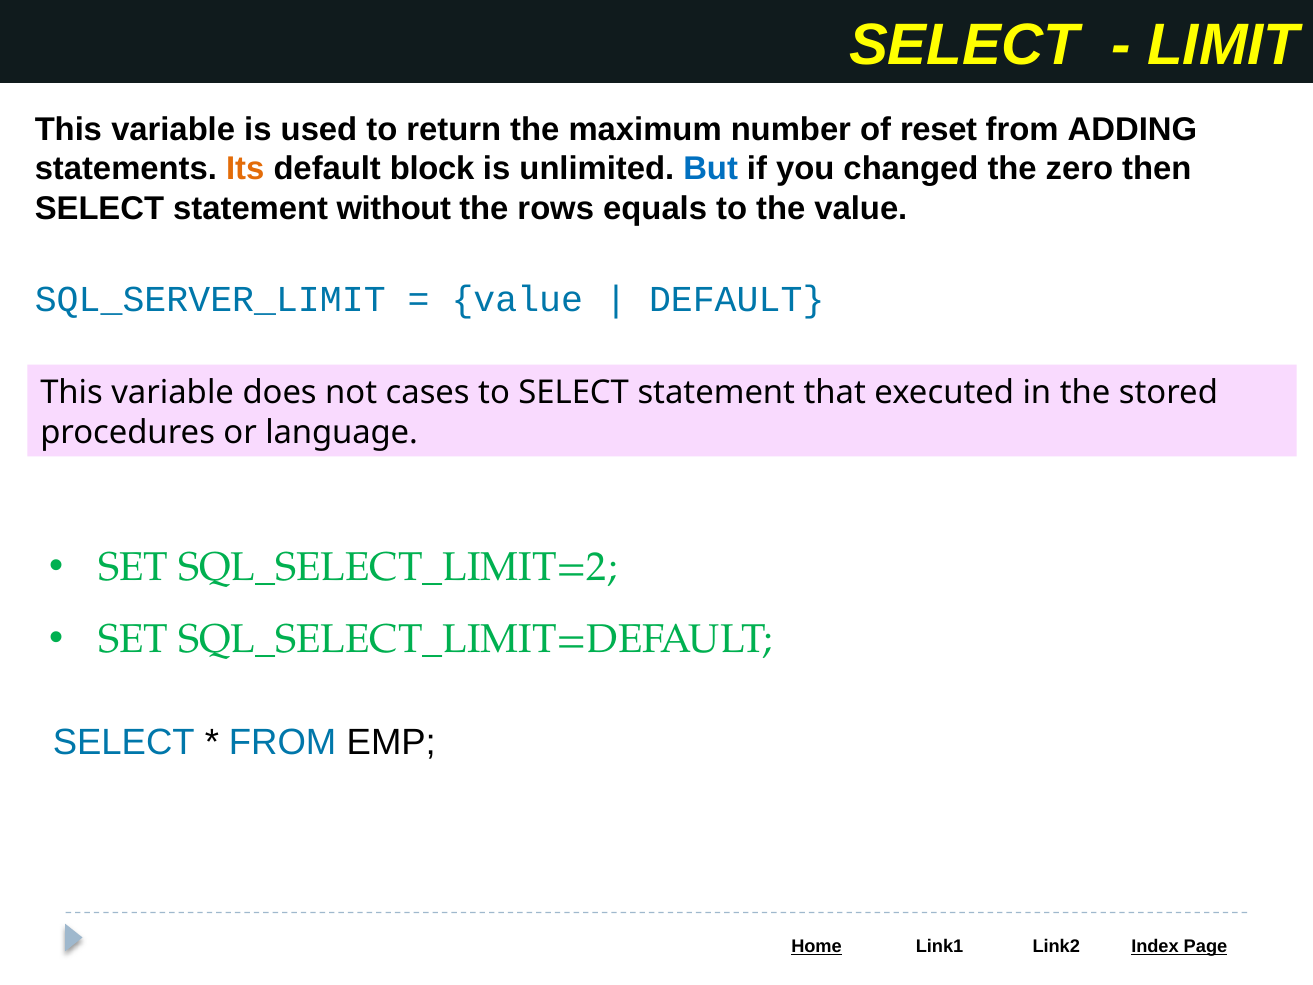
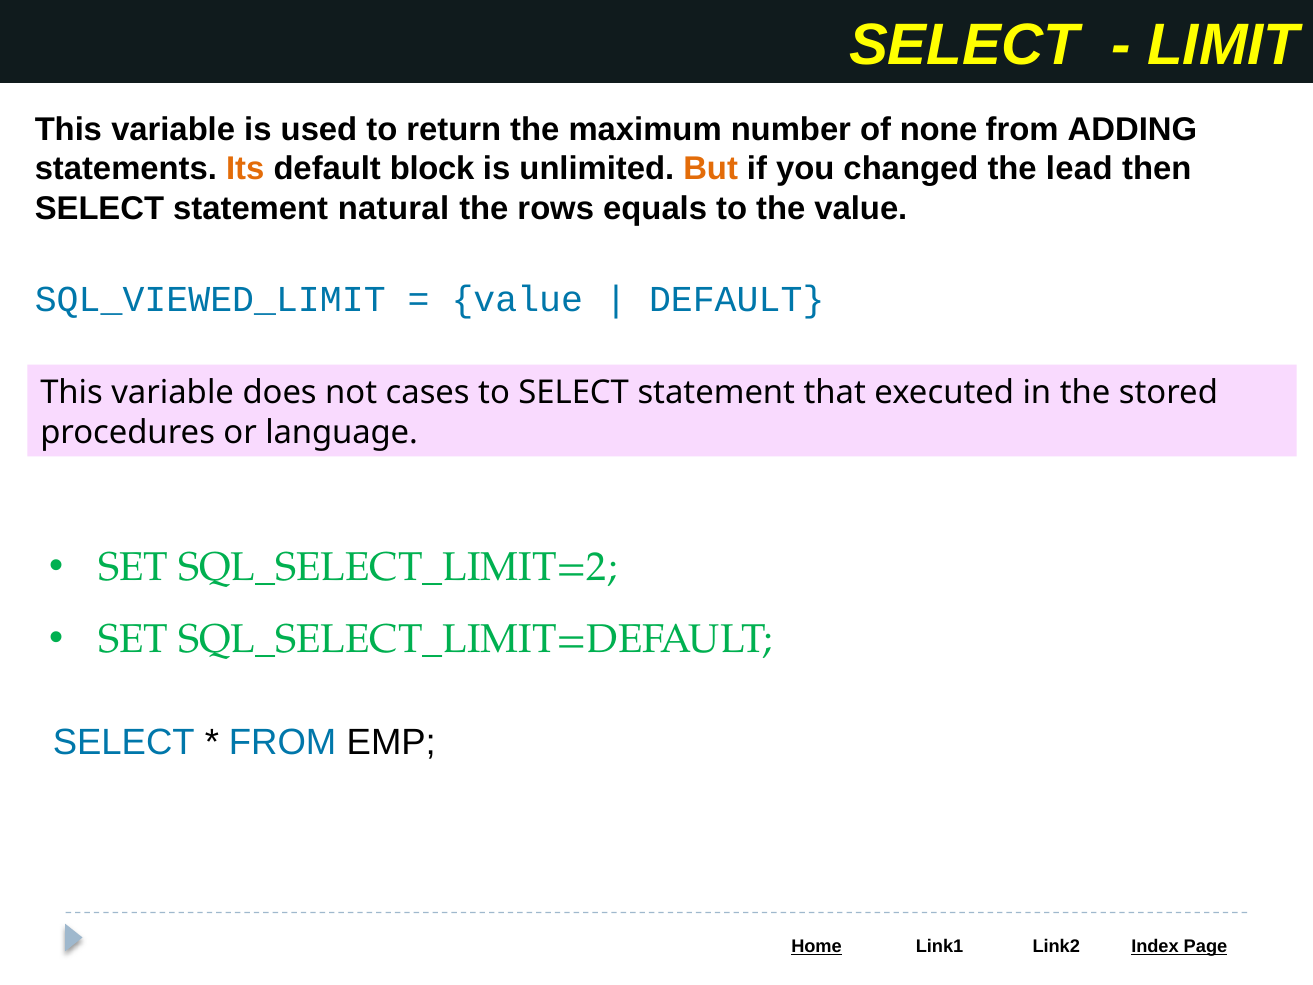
reset: reset -> none (939, 129)
But colour: blue -> orange (711, 169)
zero: zero -> lead (1079, 169)
without: without -> natural (393, 208)
SQL_SERVER_LIMIT: SQL_SERVER_LIMIT -> SQL_VIEWED_LIMIT (210, 300)
